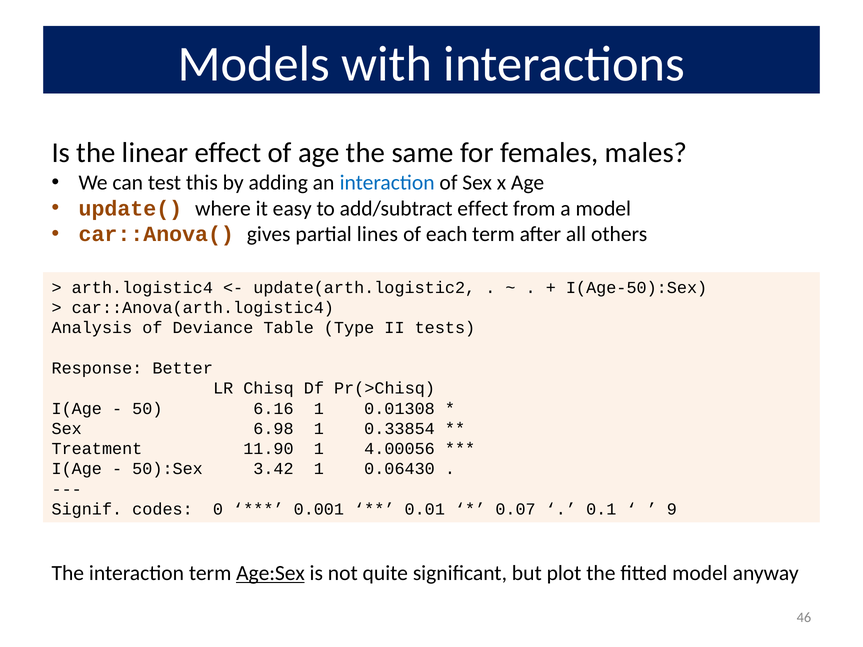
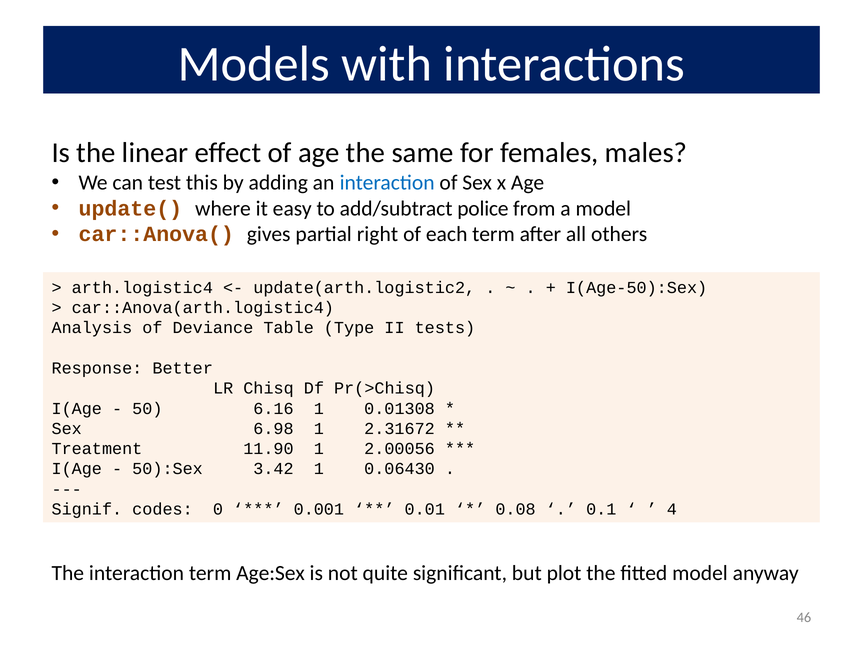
add/subtract effect: effect -> police (483, 209)
lines: lines -> right (377, 234)
0.33854: 0.33854 -> 2.31672 (400, 429)
4.00056: 4.00056 -> 2.00056 (400, 449)
0.07: 0.07 -> 0.08 (516, 509)
9: 9 -> 4 (672, 509)
Age:Sex underline: present -> none (270, 574)
